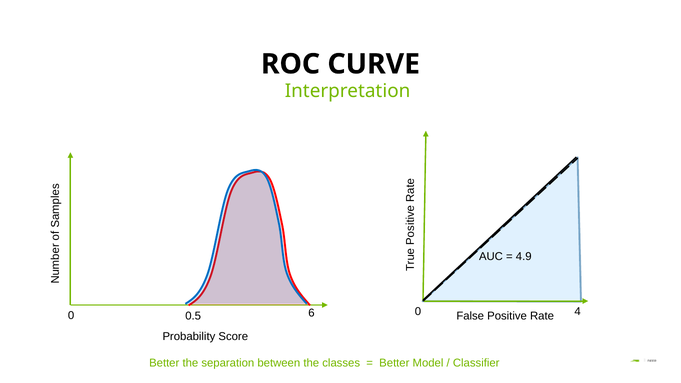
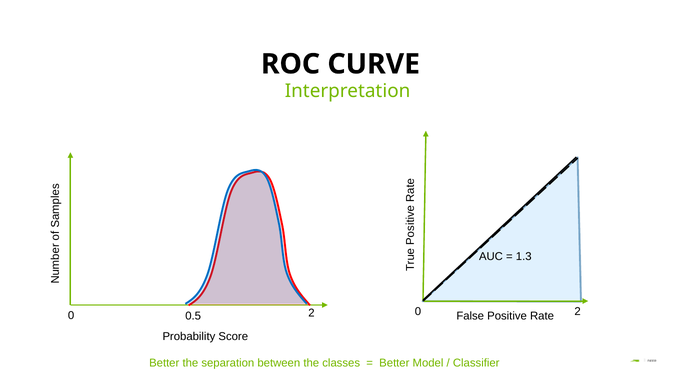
4.9: 4.9 -> 1.3 (524, 256)
0 4: 4 -> 2 (578, 312)
0.5 6: 6 -> 2 (311, 313)
